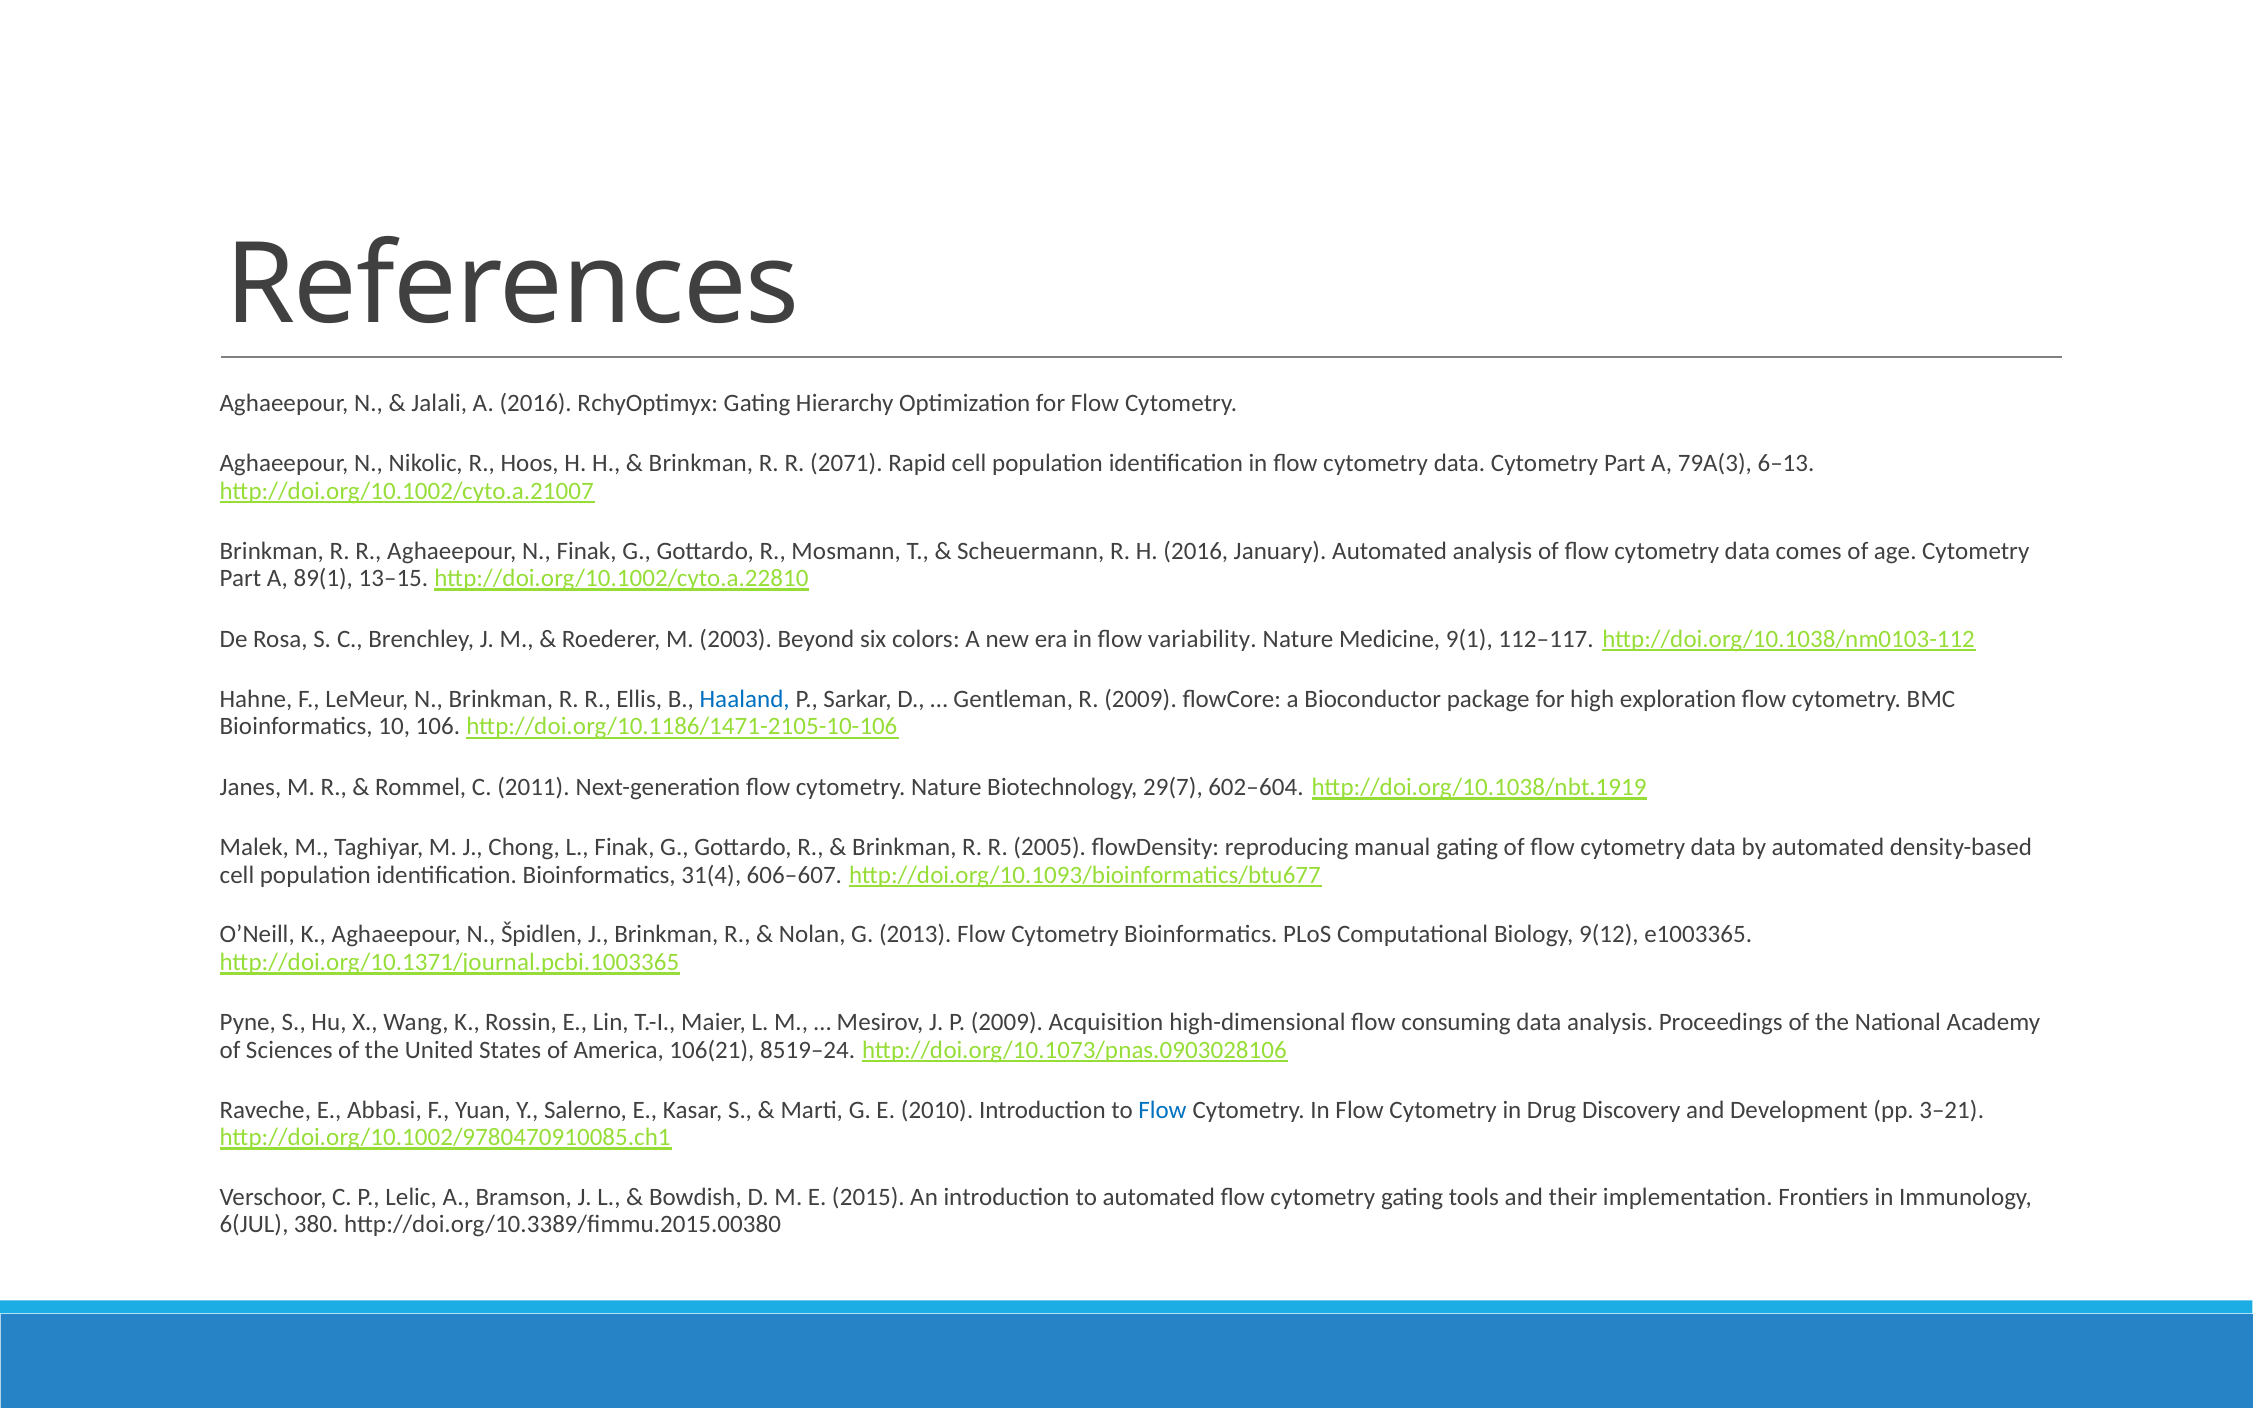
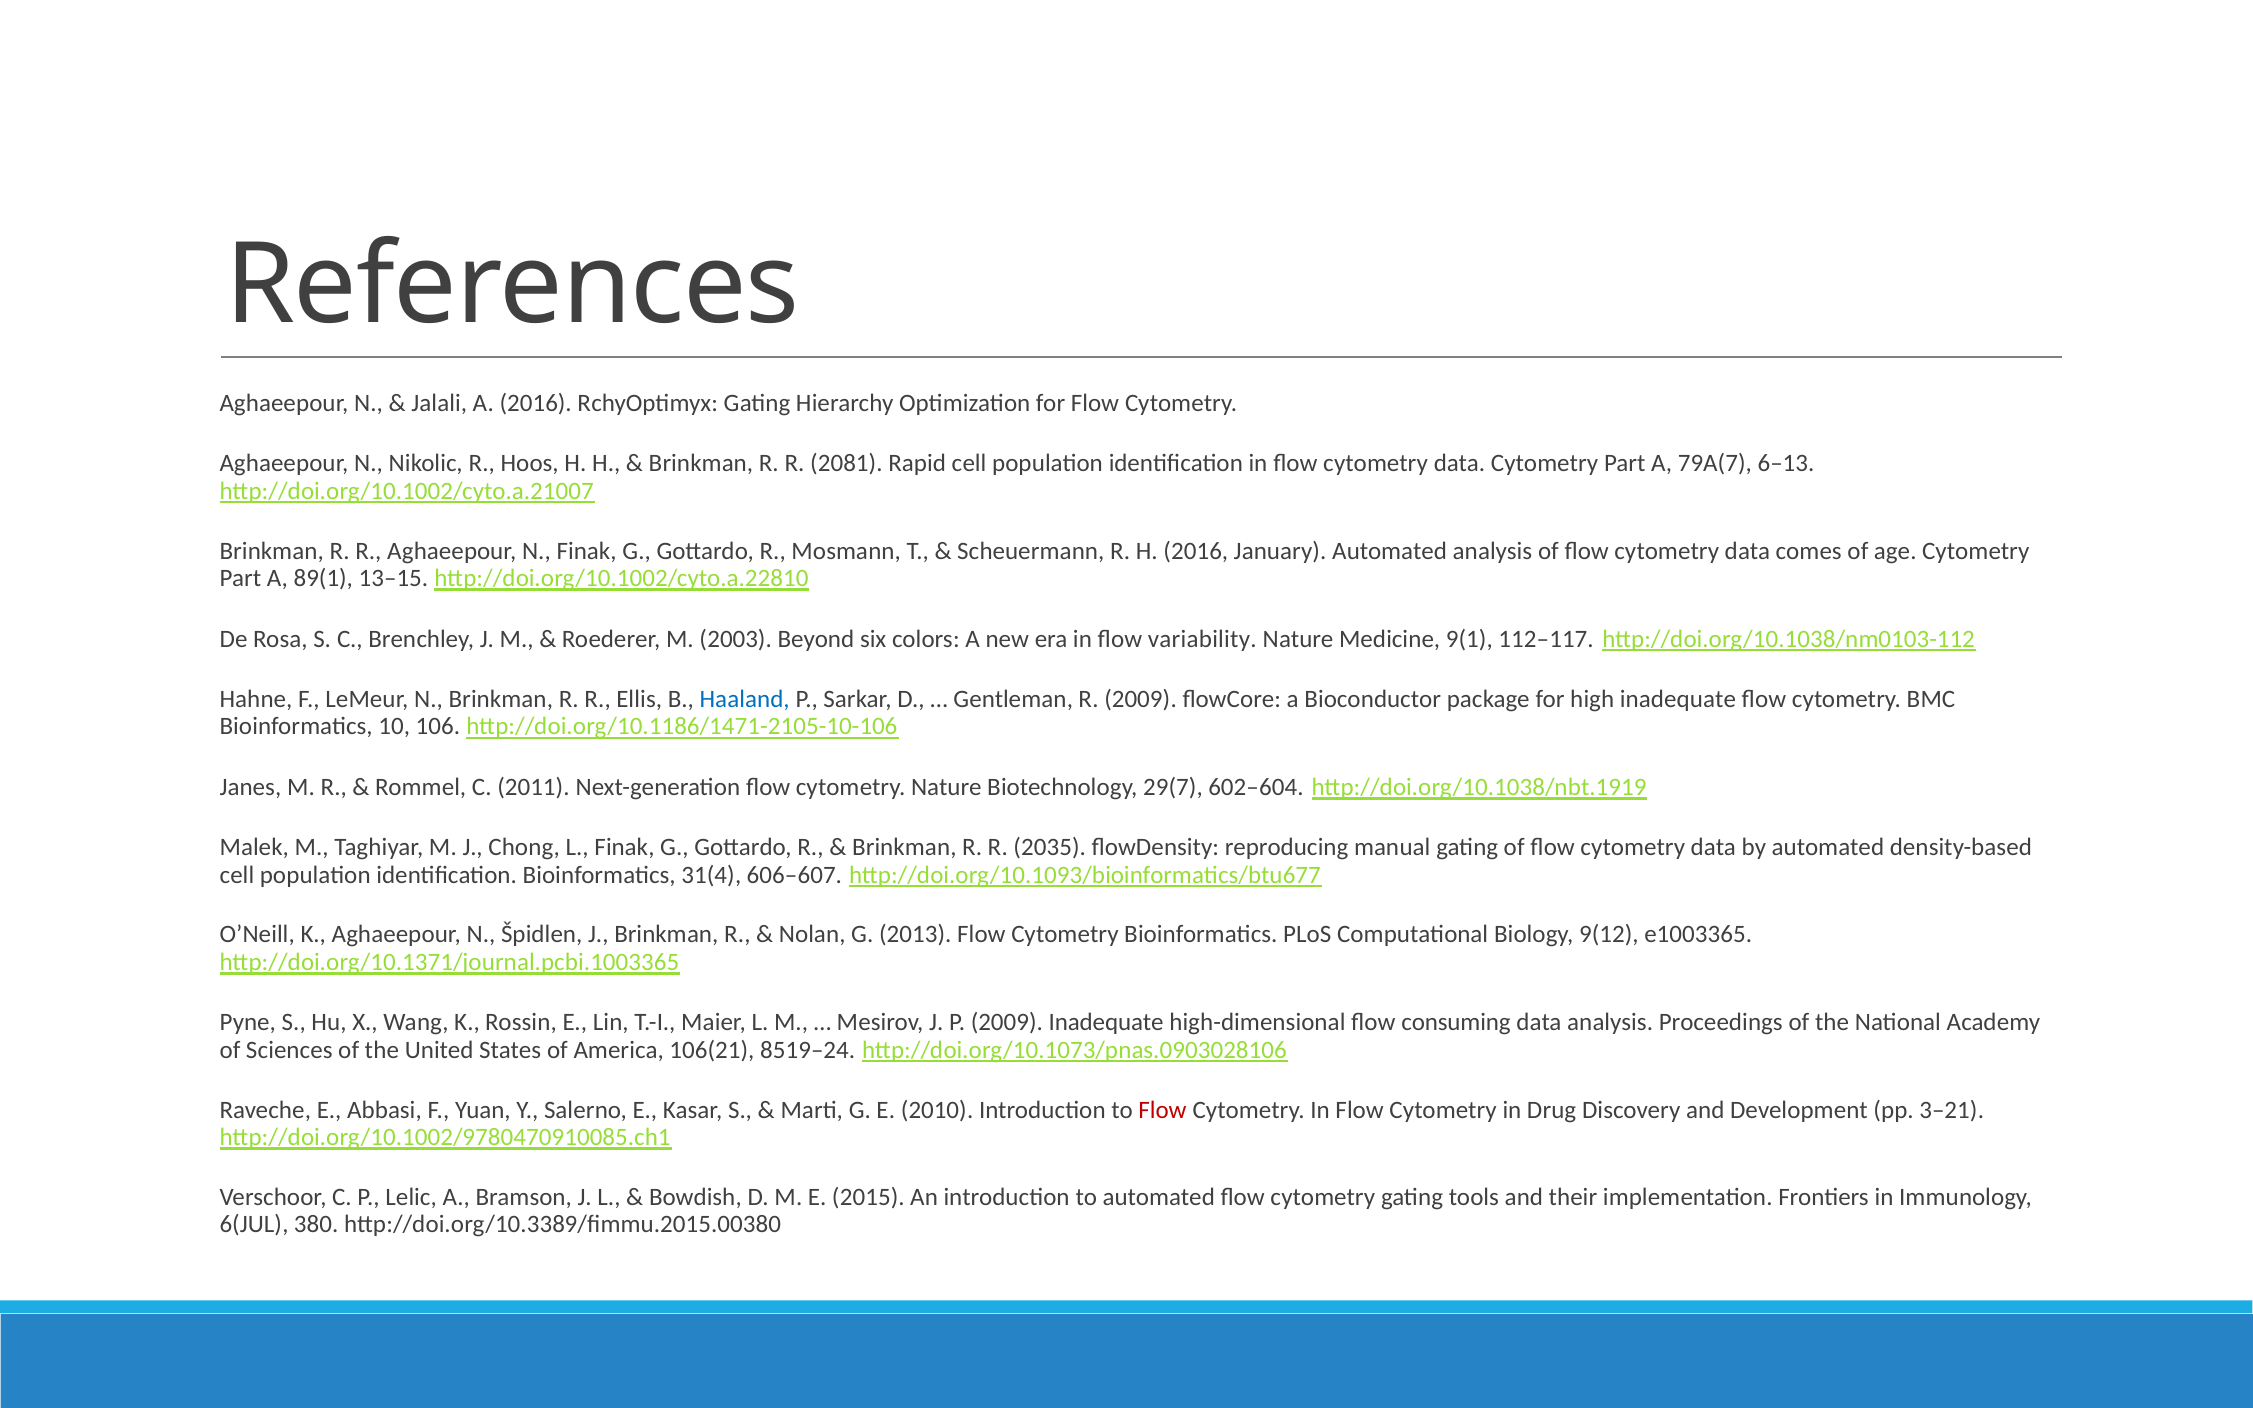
2071: 2071 -> 2081 (846, 463)
79A(3: 79A(3 -> 79A(7 (1715, 463)
high exploration: exploration -> inadequate (1678, 699)
2005: 2005 -> 2035 (1050, 847)
2009 Acquisition: Acquisition -> Inadequate (1106, 1022)
Flow colour: blue -> red (1162, 1110)
